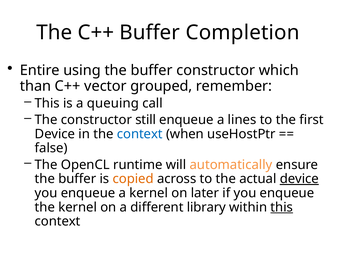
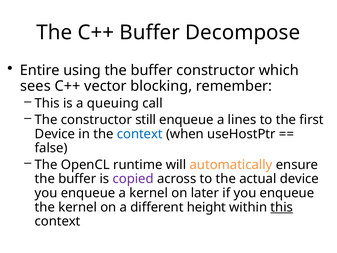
Completion: Completion -> Decompose (243, 33)
than: than -> sees (35, 86)
grouped: grouped -> blocking (161, 86)
copied colour: orange -> purple (133, 179)
device underline: present -> none (299, 179)
library: library -> height (206, 207)
